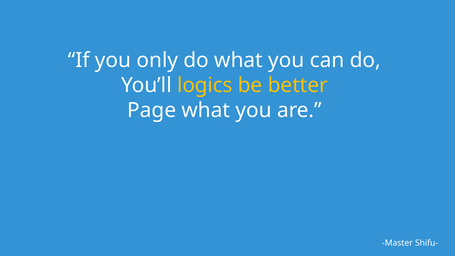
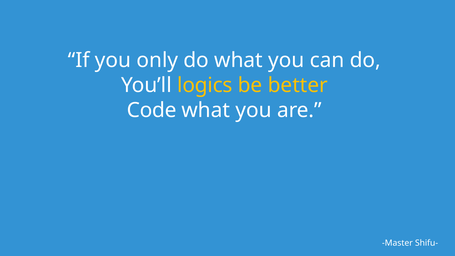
Page: Page -> Code (152, 110)
